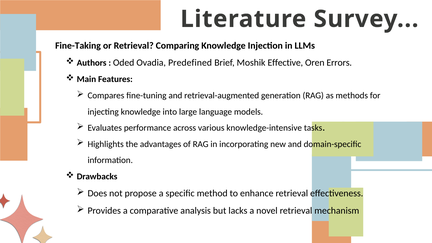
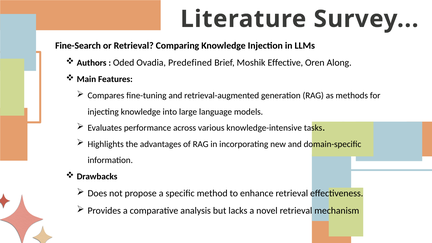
Fine-Taking: Fine-Taking -> Fine-Search (78, 46)
Errors: Errors -> Along (339, 63)
